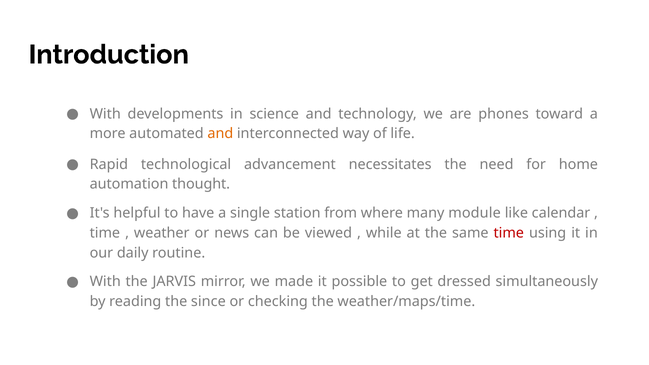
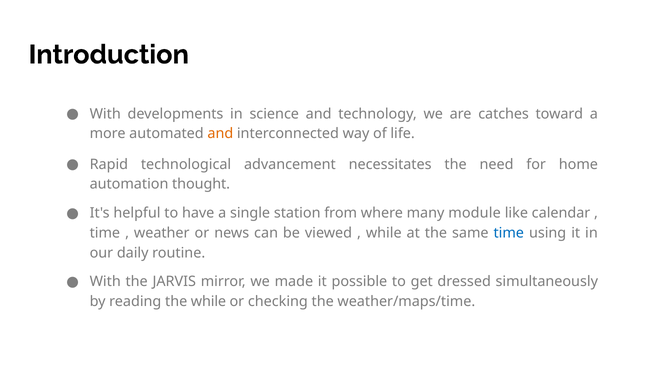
phones: phones -> catches (504, 114)
time colour: red -> blue (509, 233)
the since: since -> while (208, 302)
